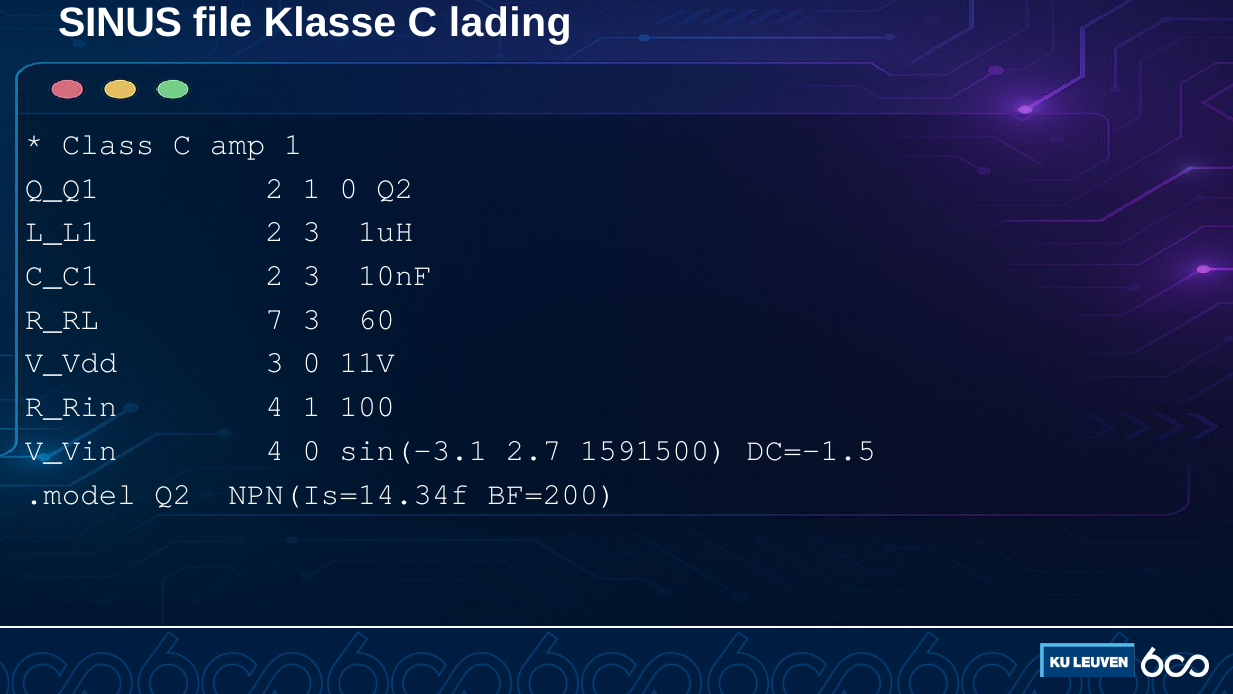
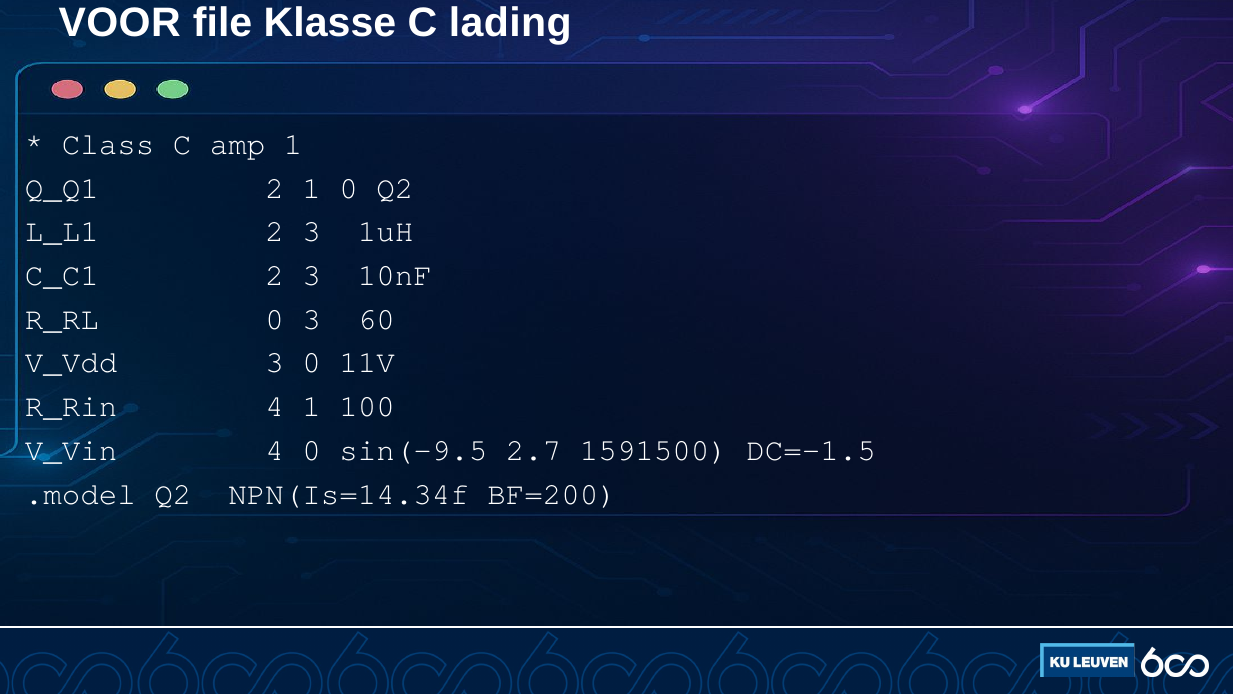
SINUS: SINUS -> VOOR (120, 22)
R_RL 7: 7 -> 0 (275, 319)
sin(-3.1: sin(-3.1 -> sin(-9.5 (413, 450)
